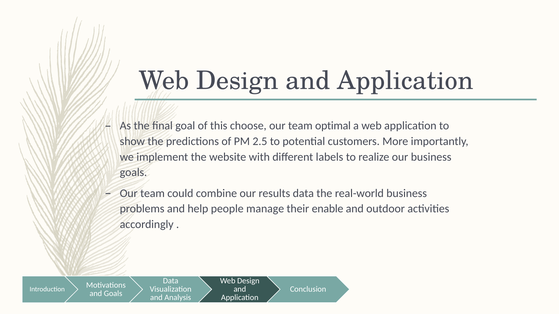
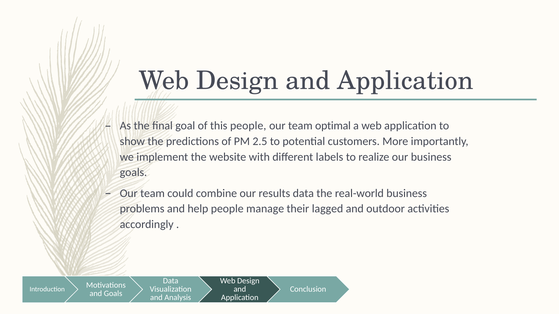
this choose: choose -> people (248, 126)
enable: enable -> lagged (327, 209)
